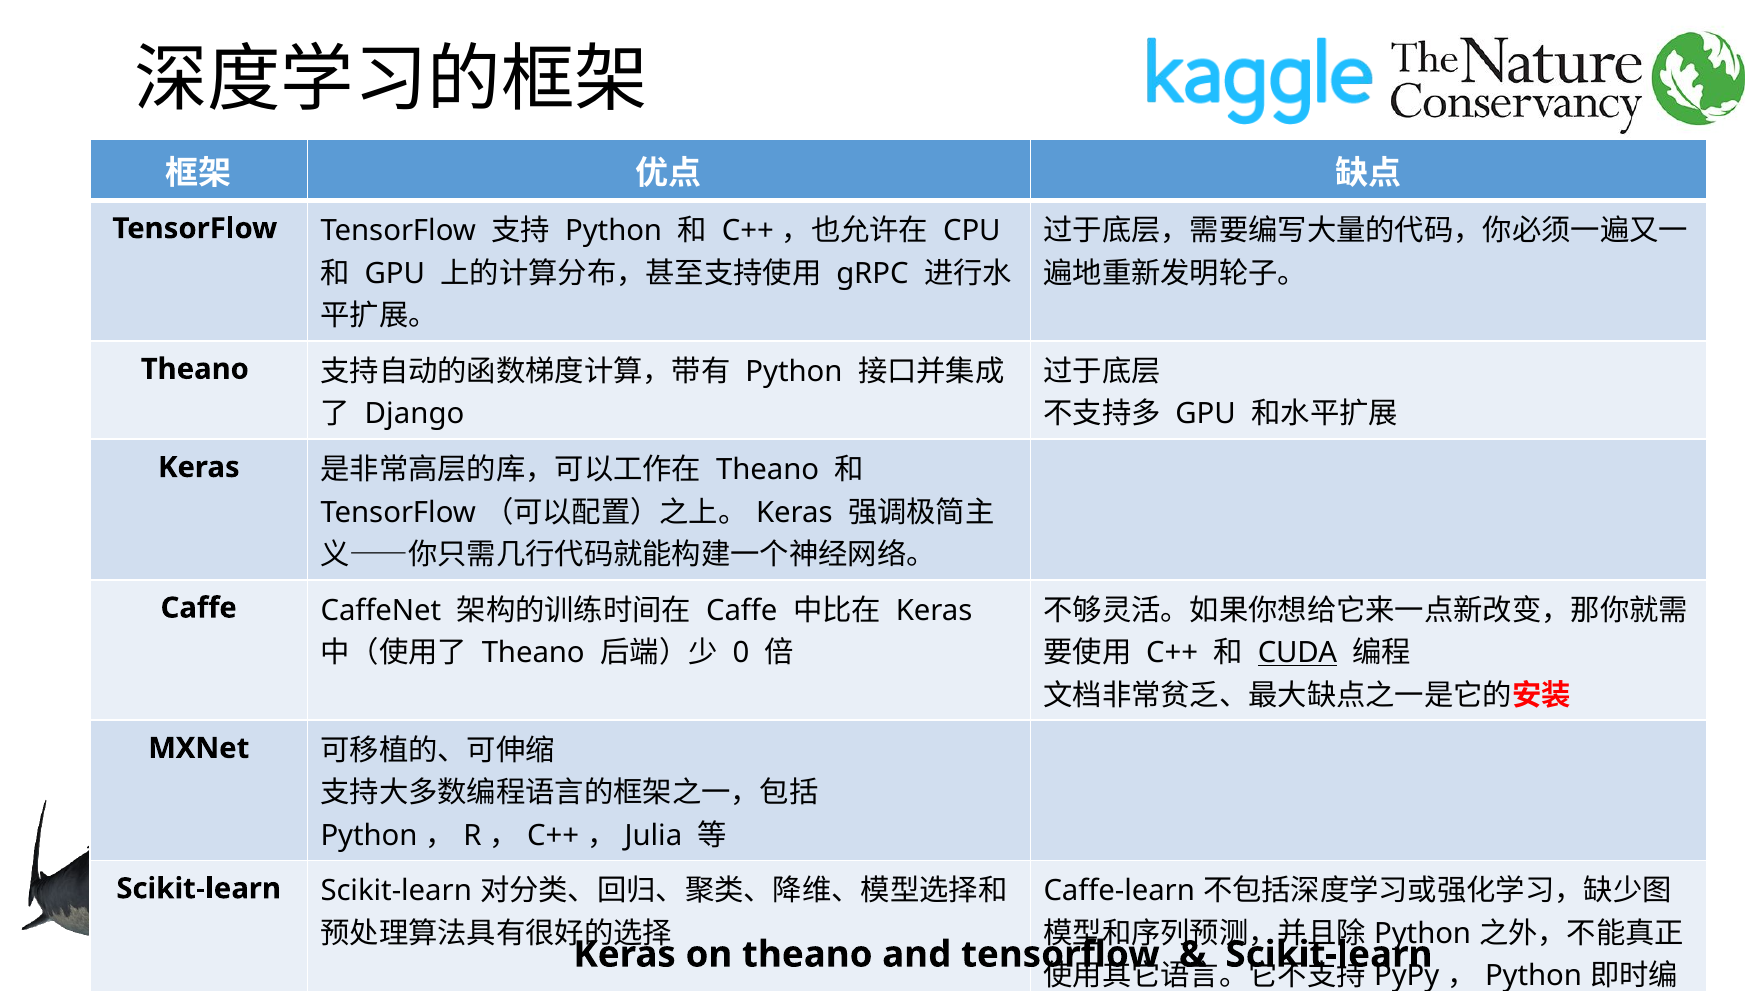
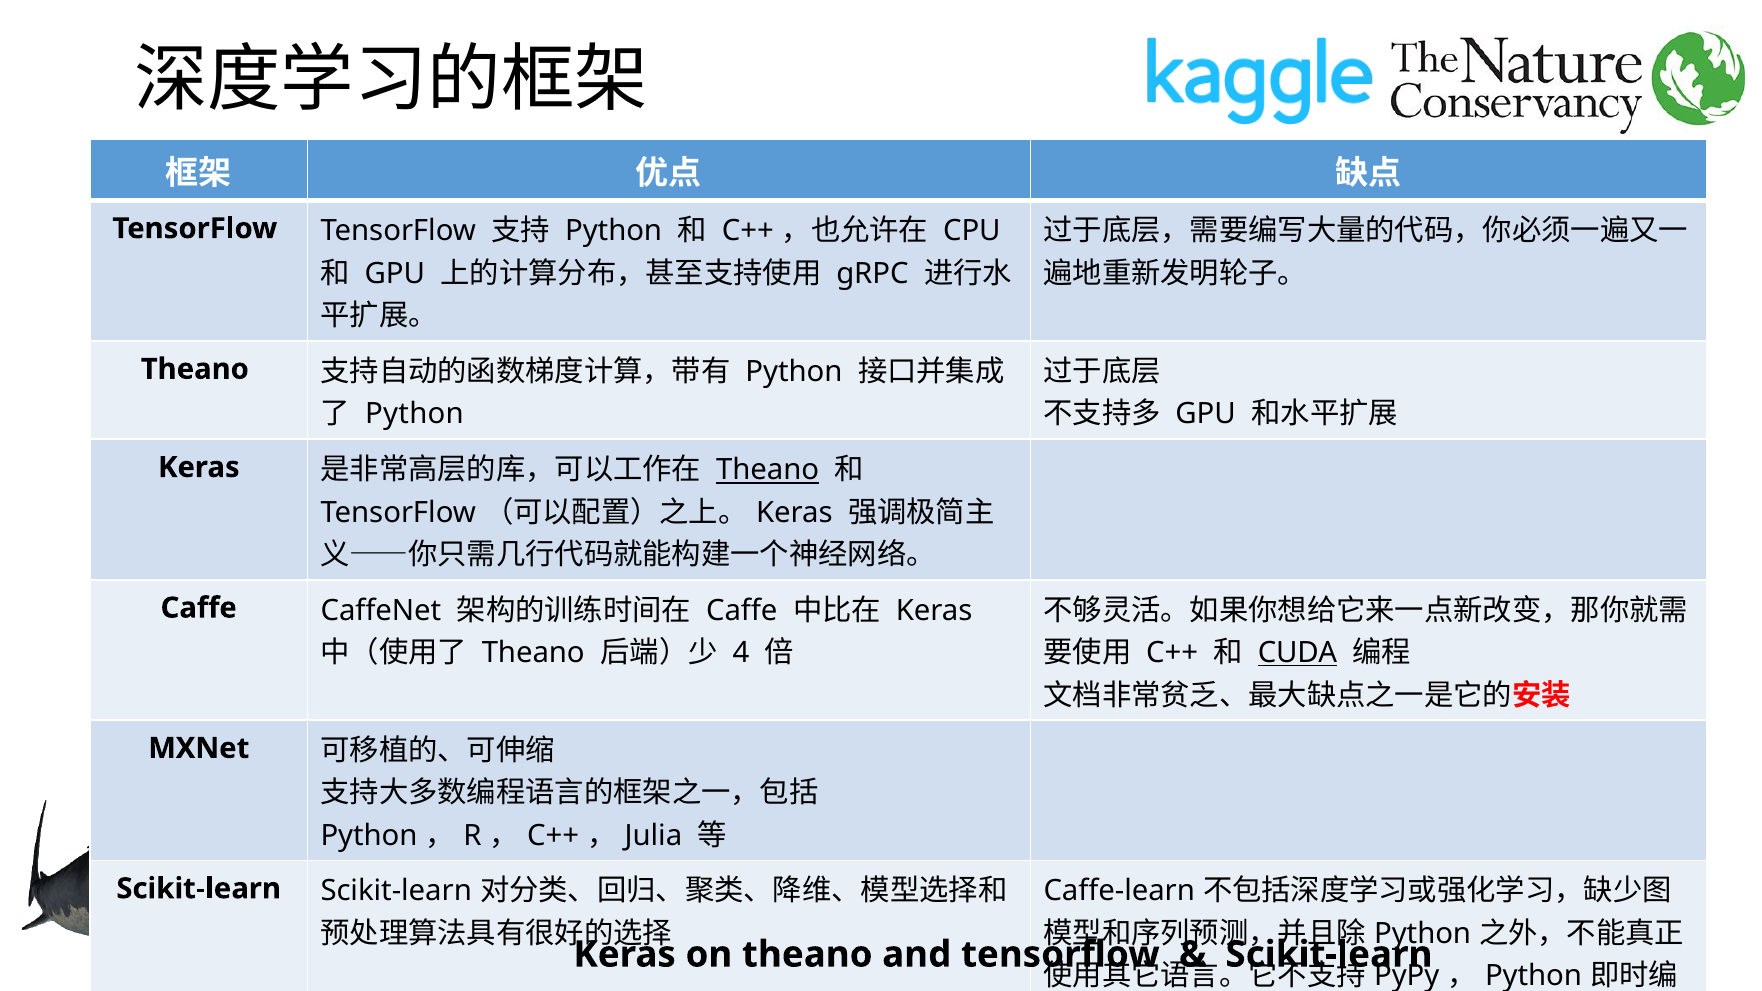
Django: Django -> Python (414, 414)
Theano underline: none -> present (768, 470)
0: 0 -> 4 (741, 653)
